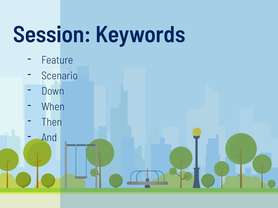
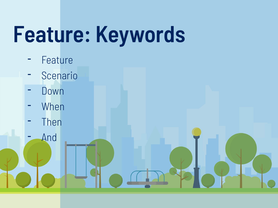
Session: Session -> Feature (52, 35)
